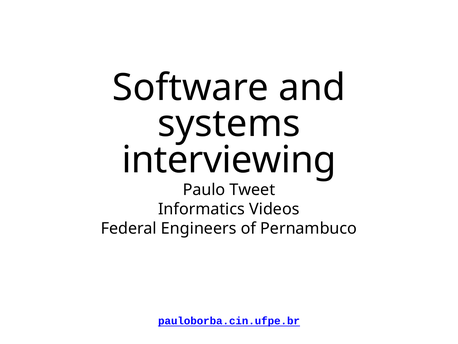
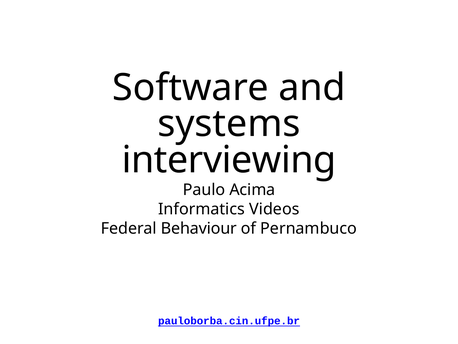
Tweet: Tweet -> Acima (252, 190)
Engineers: Engineers -> Behaviour (199, 228)
